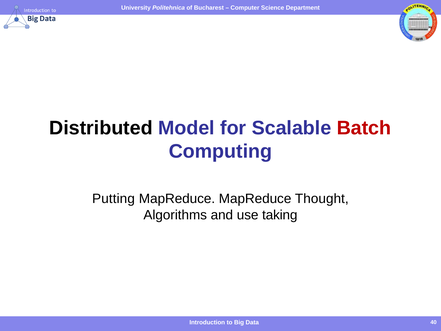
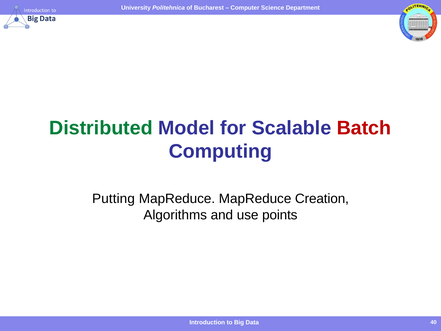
Distributed colour: black -> green (101, 128)
Thought: Thought -> Creation (322, 199)
taking: taking -> points (280, 215)
